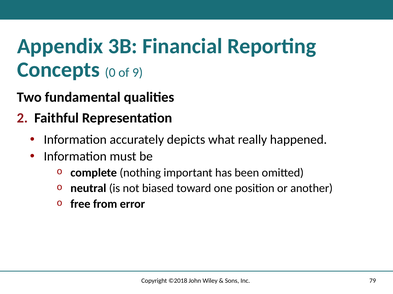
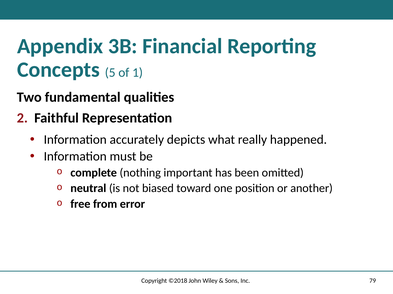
0: 0 -> 5 (110, 73)
9: 9 -> 1 (138, 73)
